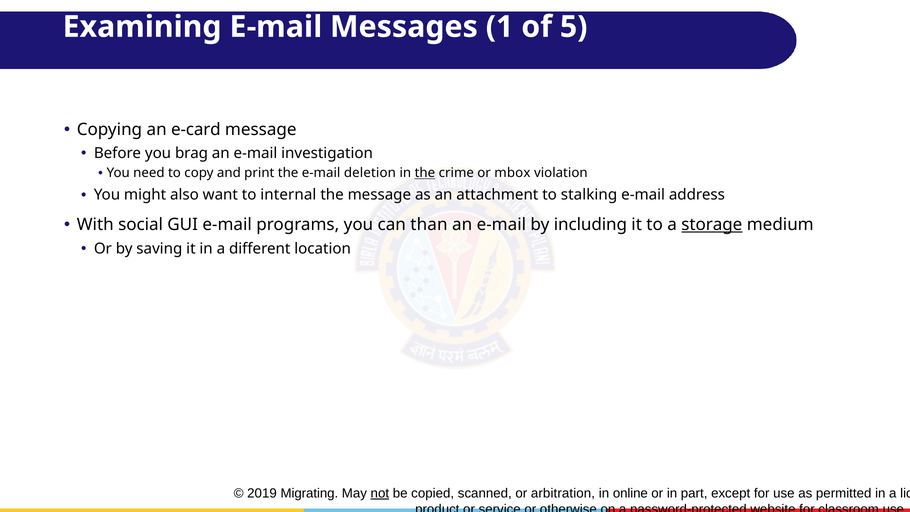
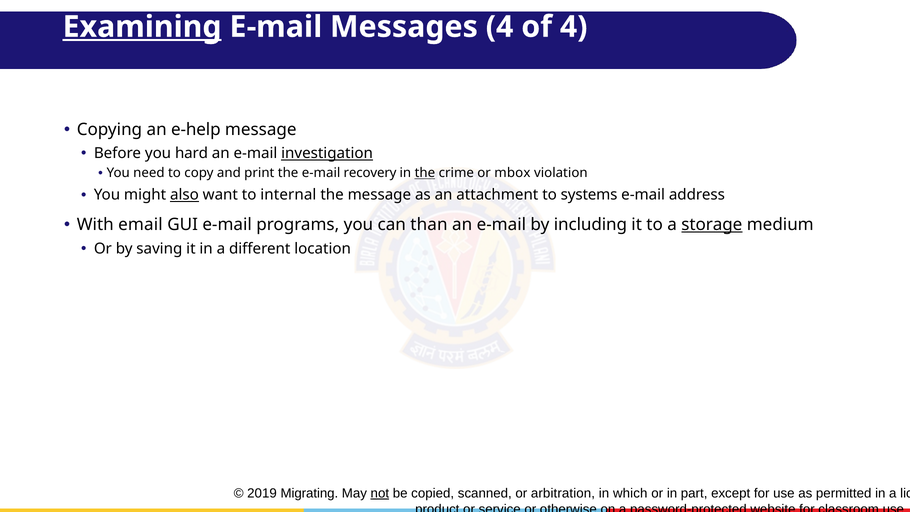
Examining underline: none -> present (142, 27)
Messages 1: 1 -> 4 (500, 27)
of 5: 5 -> 4 (574, 27)
e-card: e-card -> e-help (196, 129)
brag: brag -> hard (192, 153)
investigation underline: none -> present (327, 153)
deletion: deletion -> recovery (370, 173)
also underline: none -> present (184, 195)
stalking: stalking -> systems (589, 195)
social: social -> email (140, 225)
online: online -> which (630, 493)
